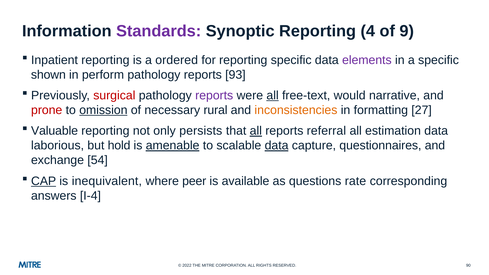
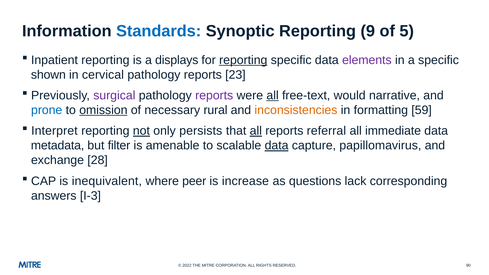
Standards colour: purple -> blue (159, 31)
4: 4 -> 9 (368, 31)
9: 9 -> 5 (407, 31)
ordered: ordered -> displays (177, 60)
reporting underline: none -> present (243, 60)
perform: perform -> cervical (103, 75)
93: 93 -> 23 (235, 75)
surgical colour: red -> purple (114, 96)
prone colour: red -> blue (47, 110)
27: 27 -> 59 (422, 110)
Valuable: Valuable -> Interpret (54, 131)
not underline: none -> present (141, 131)
estimation: estimation -> immediate (393, 131)
laborious: laborious -> metadata (58, 146)
hold: hold -> filter (119, 146)
amenable underline: present -> none (173, 146)
questionnaires: questionnaires -> papillomavirus (380, 146)
54: 54 -> 28 (98, 160)
CAP underline: present -> none (44, 181)
available: available -> increase (245, 181)
rate: rate -> lack (356, 181)
I-4: I-4 -> I-3 (90, 196)
